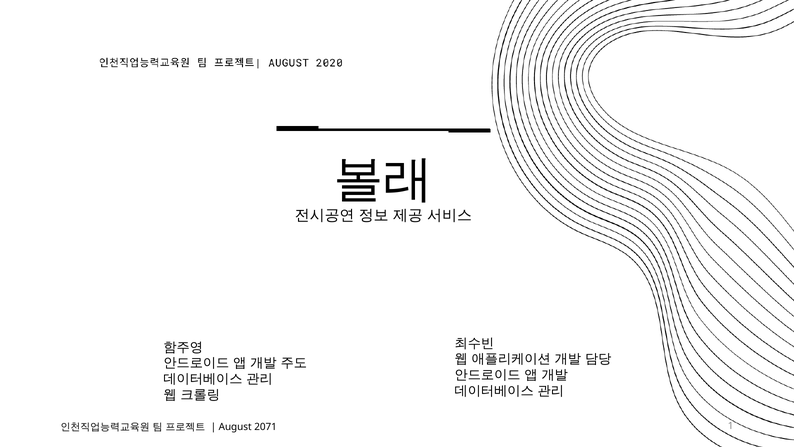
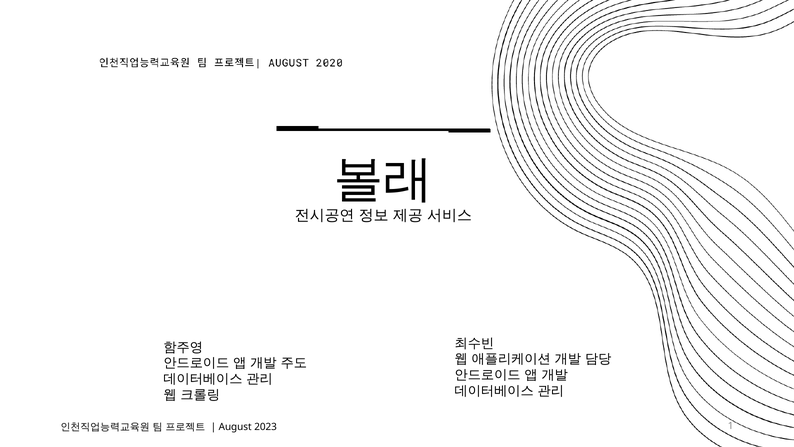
2071: 2071 -> 2023 (266, 427)
